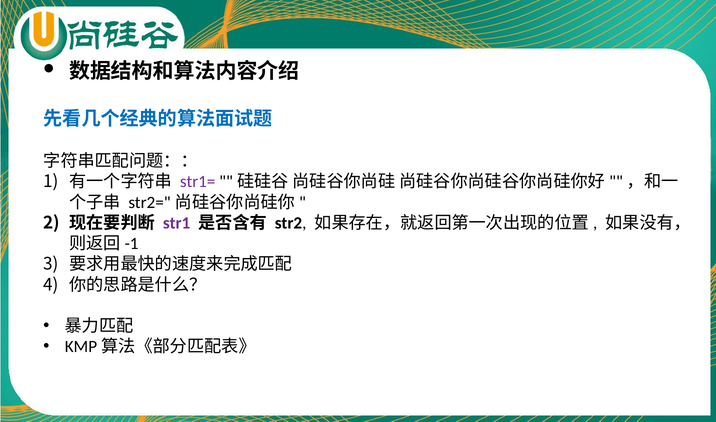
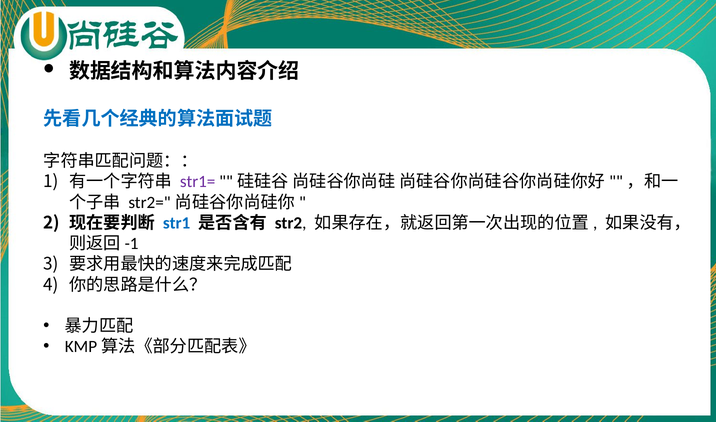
str1 colour: purple -> blue (177, 223)
